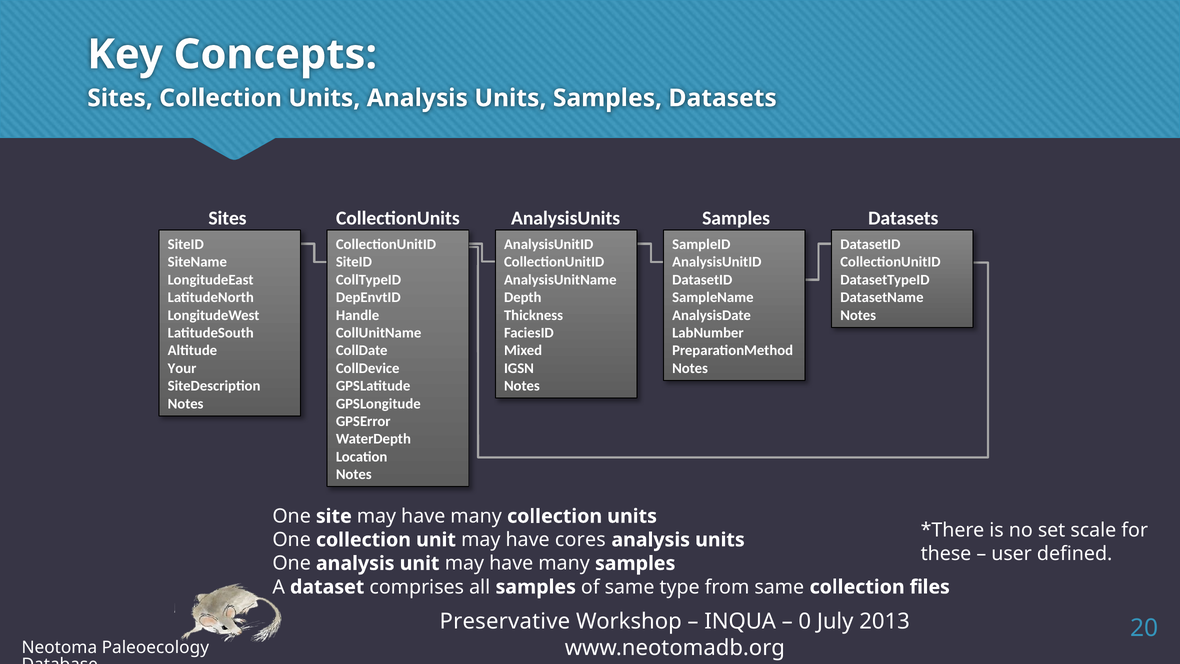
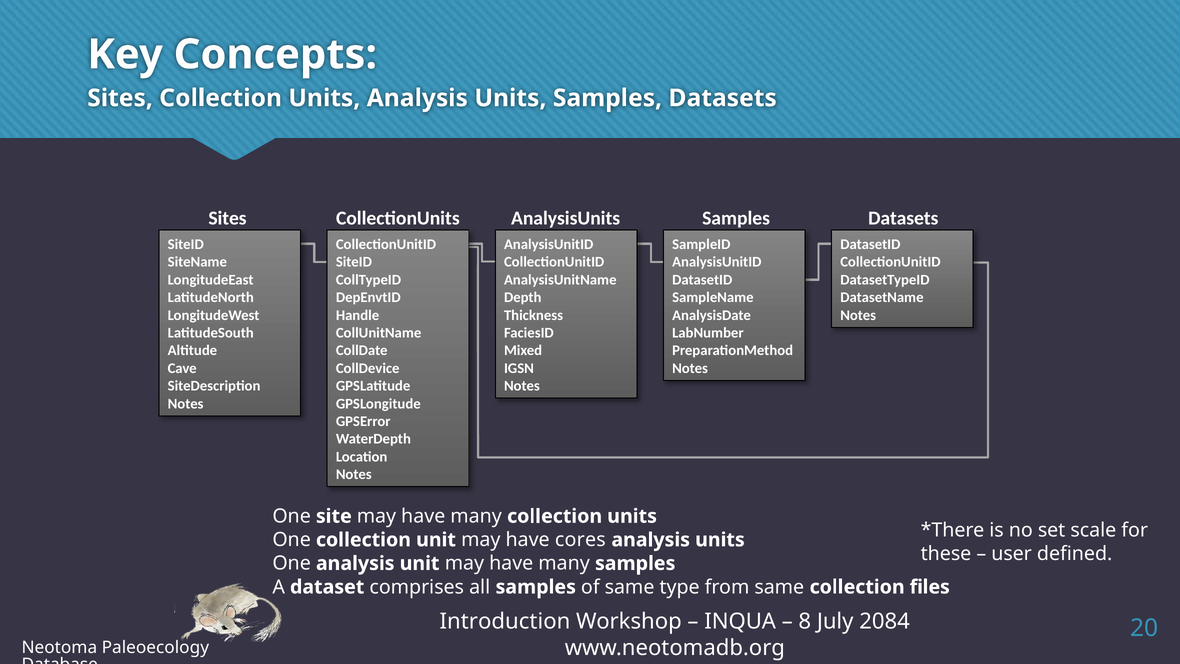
Your: Your -> Cave (182, 368)
Preservative: Preservative -> Introduction (505, 621)
0: 0 -> 8 (805, 621)
2013: 2013 -> 2084 (885, 621)
